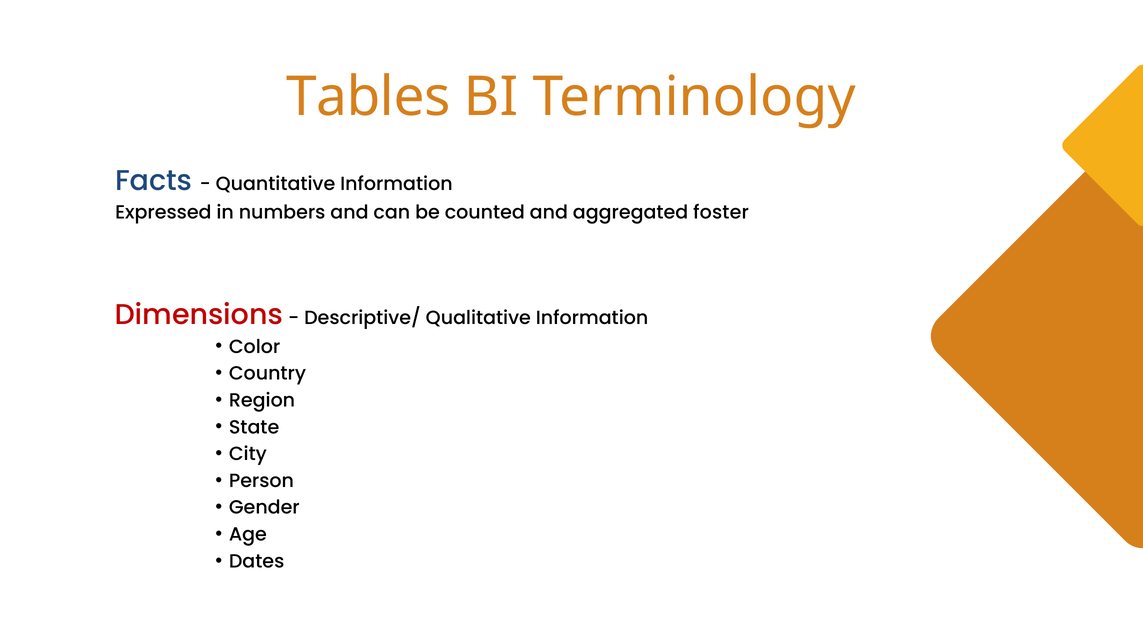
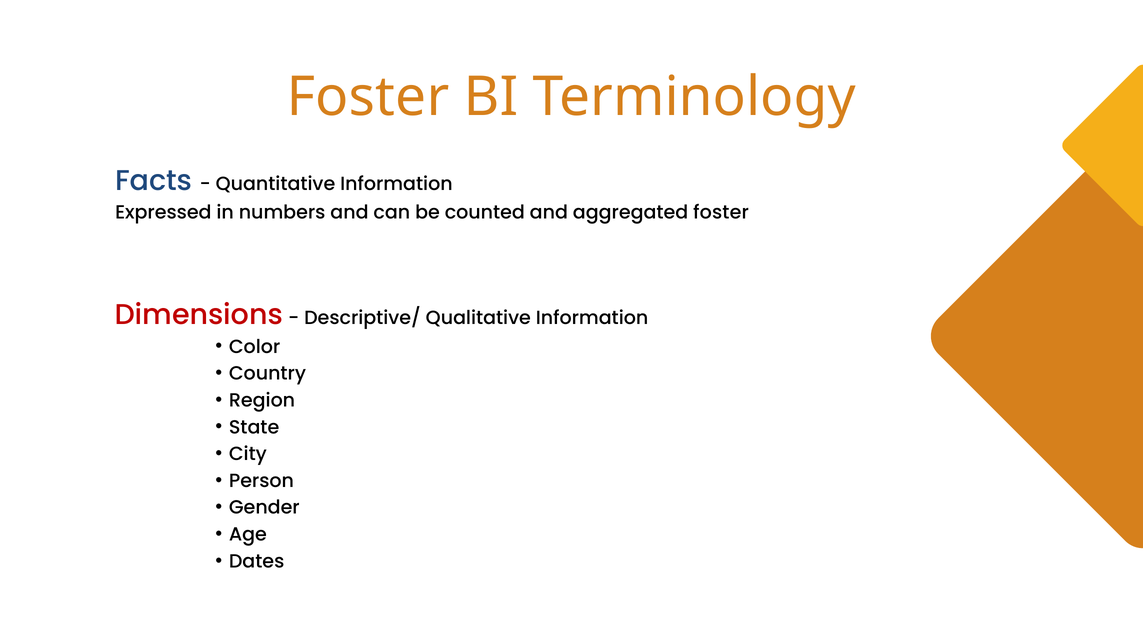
Tables: Tables -> Foster (368, 97)
